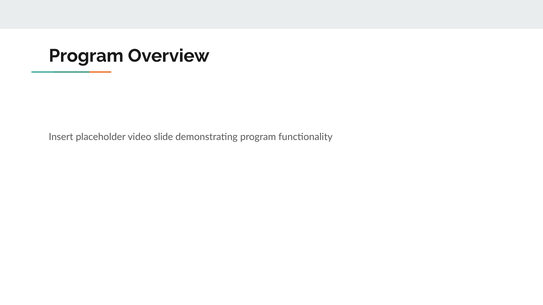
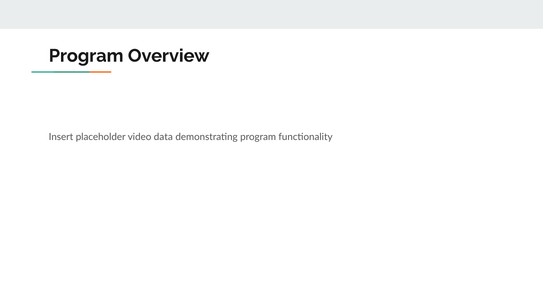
slide: slide -> data (163, 137)
